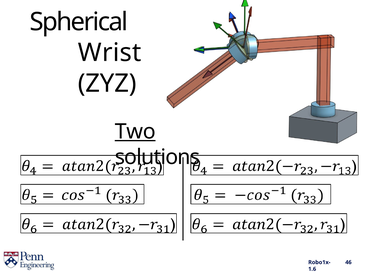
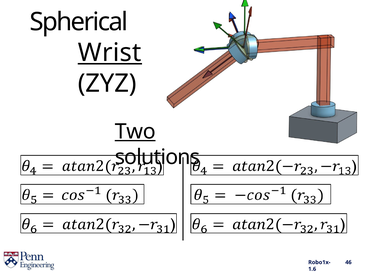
Wrist underline: none -> present (110, 53)
